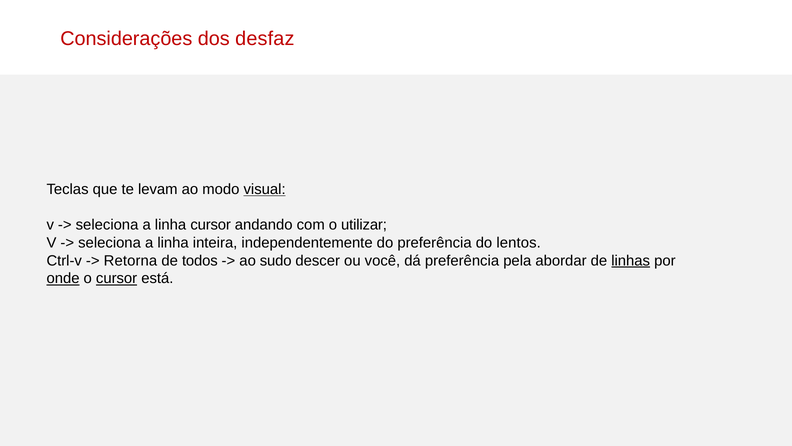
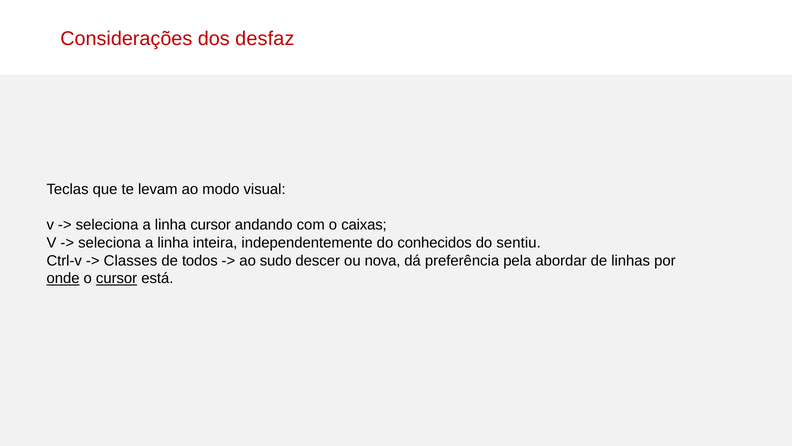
visual underline: present -> none (265, 189)
utilizar: utilizar -> caixas (364, 225)
do preferência: preferência -> conhecidos (435, 243)
lentos: lentos -> sentiu (519, 243)
Retorna: Retorna -> Classes (130, 260)
você: você -> nova (383, 260)
linhas underline: present -> none (631, 260)
